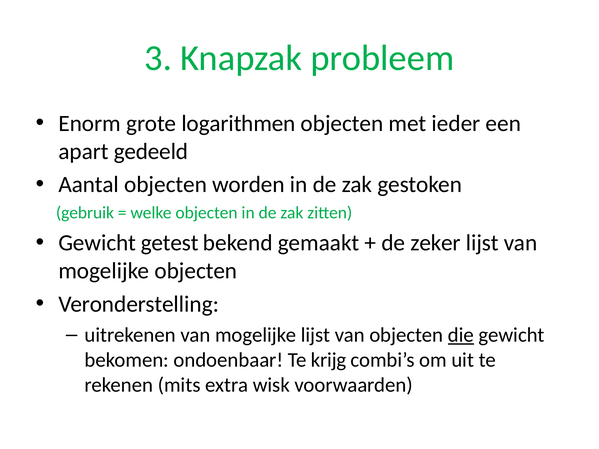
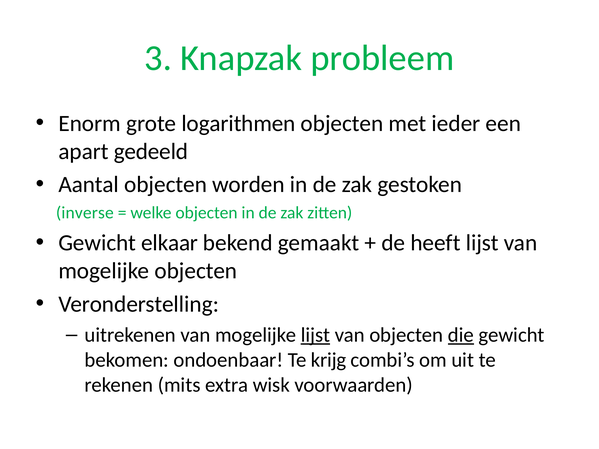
gebruik: gebruik -> inverse (85, 213)
getest: getest -> elkaar (170, 243)
zeker: zeker -> heeft (435, 243)
lijst underline: none -> present (315, 335)
